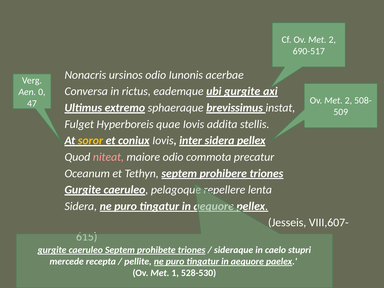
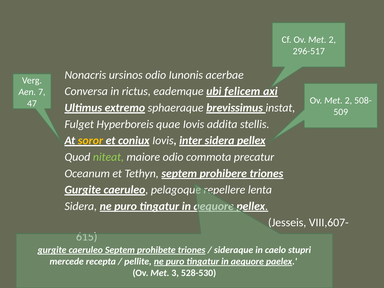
690-517: 690-517 -> 296-517 (309, 51)
ubi gurgite: gurgite -> felicem (242, 91)
0: 0 -> 7 (42, 92)
niteat colour: pink -> light green (108, 157)
1: 1 -> 3 (175, 273)
